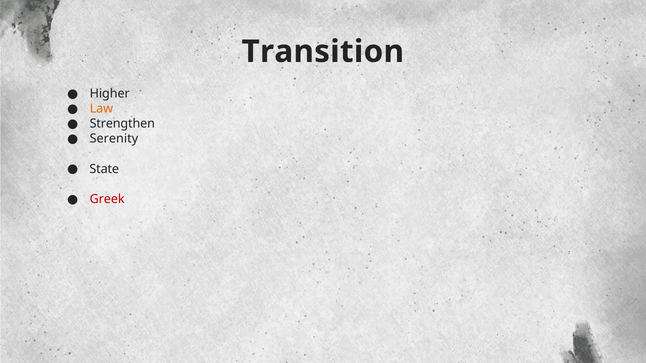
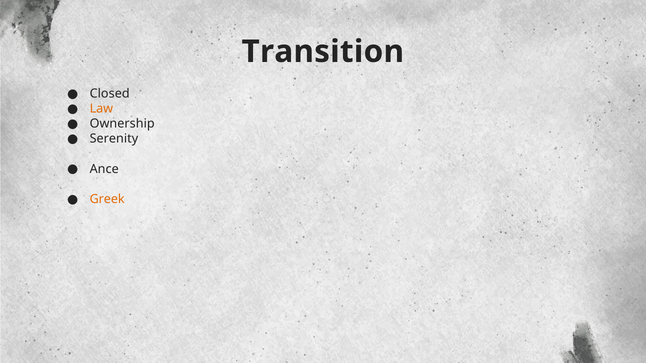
Higher: Higher -> Closed (110, 94)
Strengthen: Strengthen -> Ownership (122, 124)
State: State -> Ance (104, 169)
Greek colour: red -> orange (107, 199)
